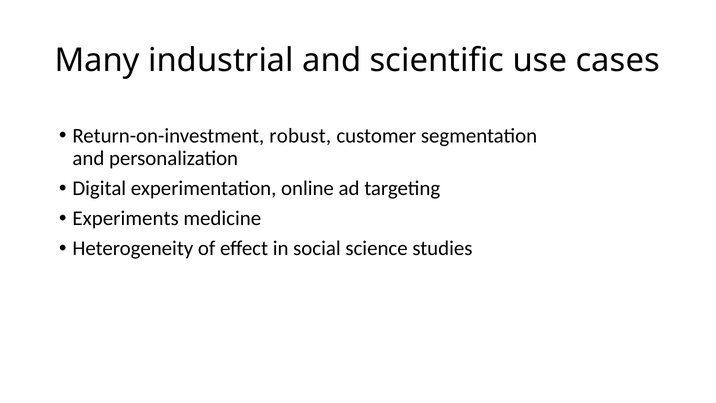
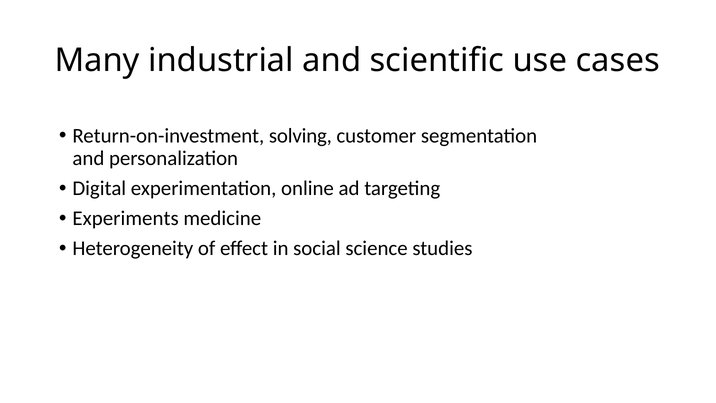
robust: robust -> solving (300, 136)
